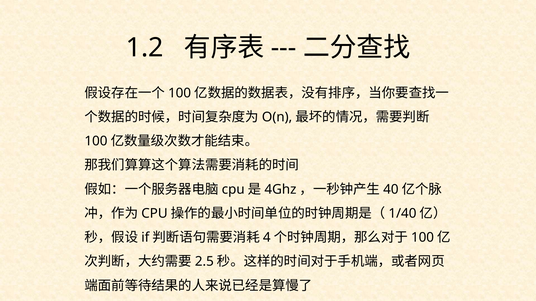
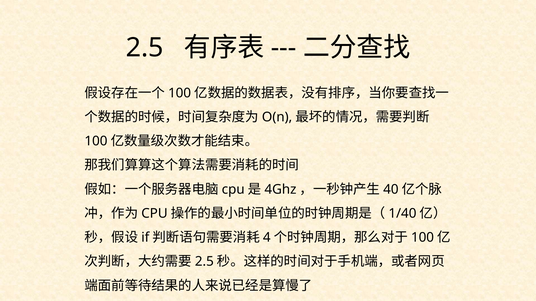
1.2: 1.2 -> 2.5 (145, 48)
